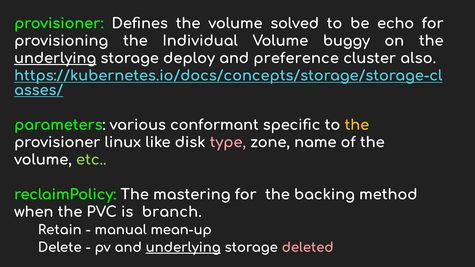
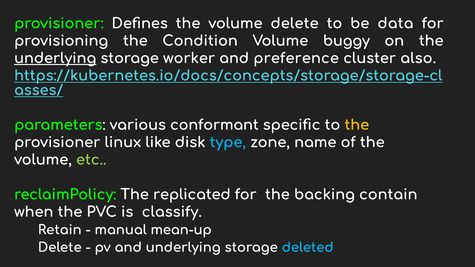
volume solved: solved -> delete (295, 24)
echo: echo -> data (395, 24)
Individual: Individual -> Condition (200, 41)
deploy: deploy -> worker (189, 58)
type colour: pink -> light blue (228, 142)
mastering: mastering -> replicated (192, 195)
method: method -> contain (388, 195)
branch: branch -> classify (172, 212)
underlying underline: present -> none (183, 248)
deleted colour: pink -> light blue (308, 248)
